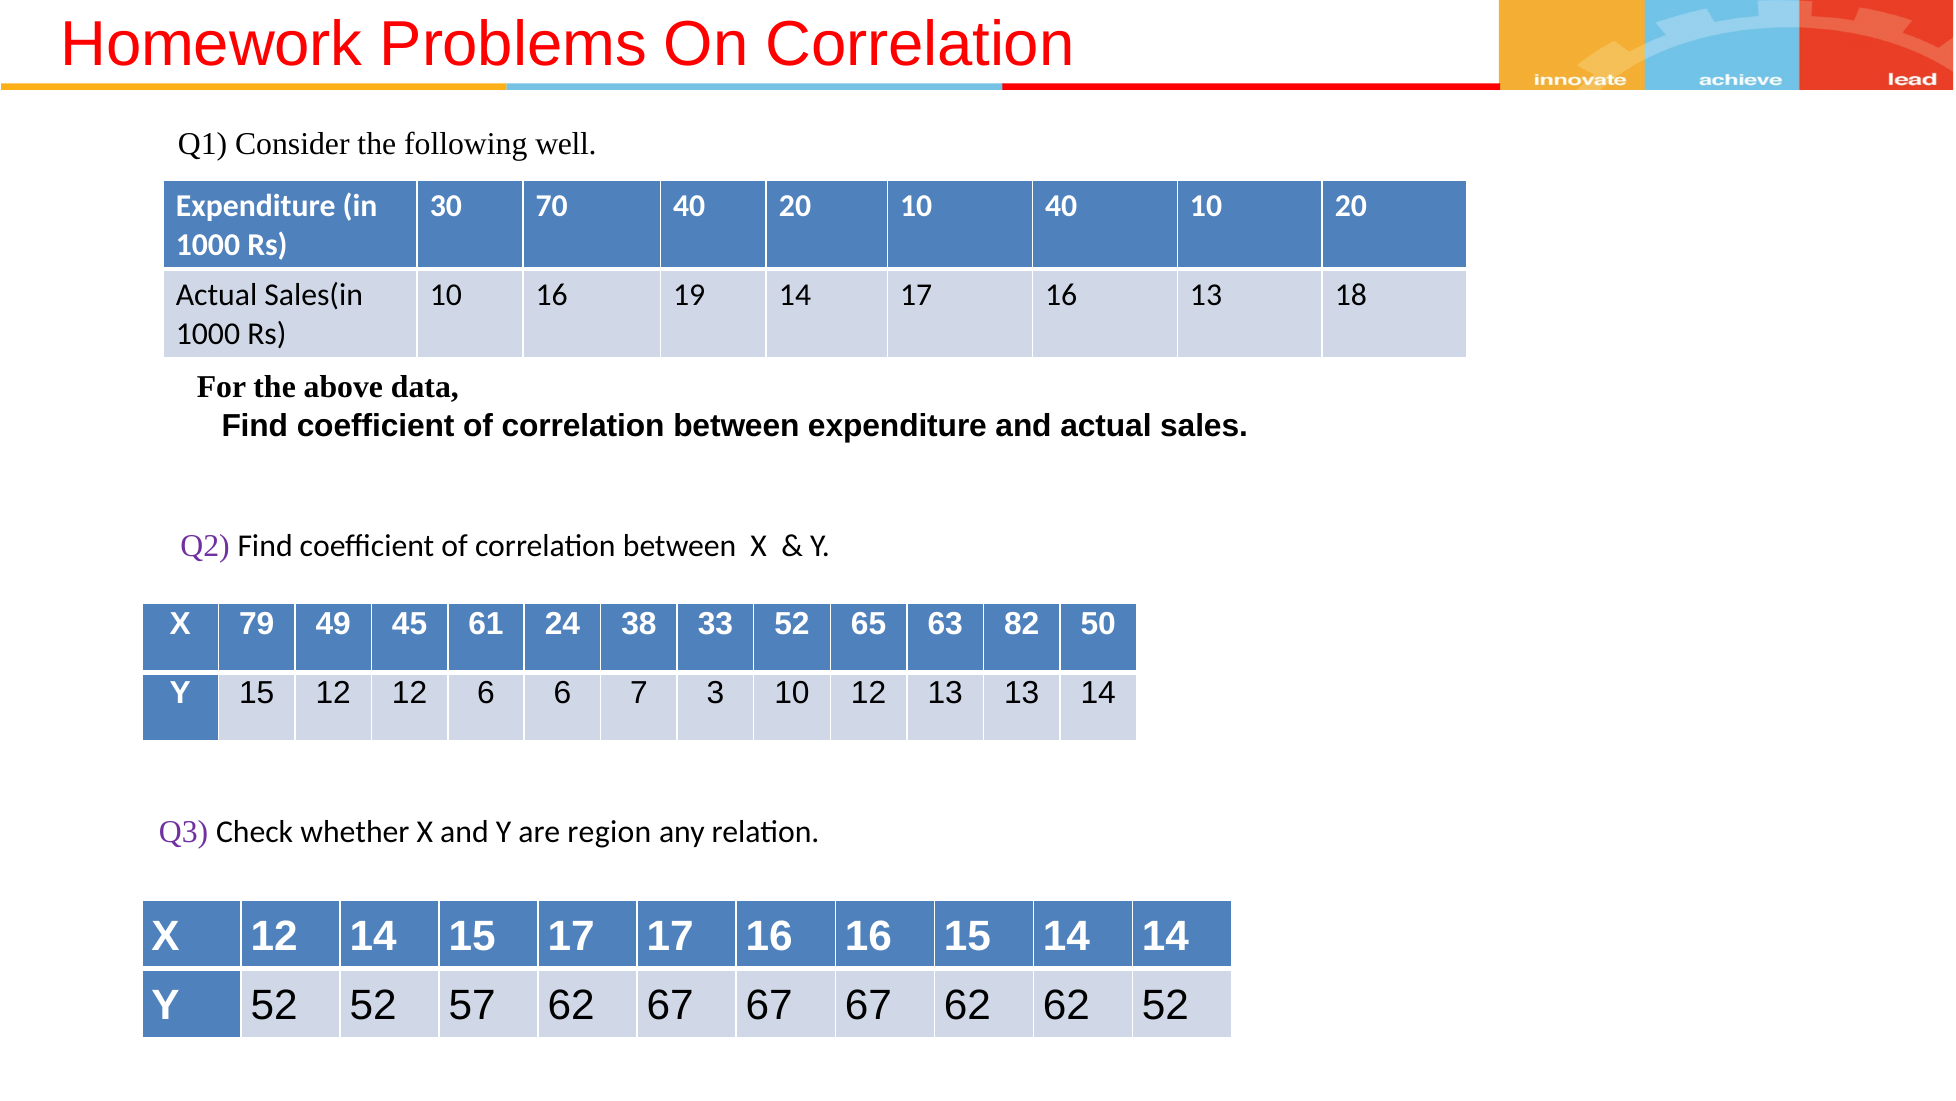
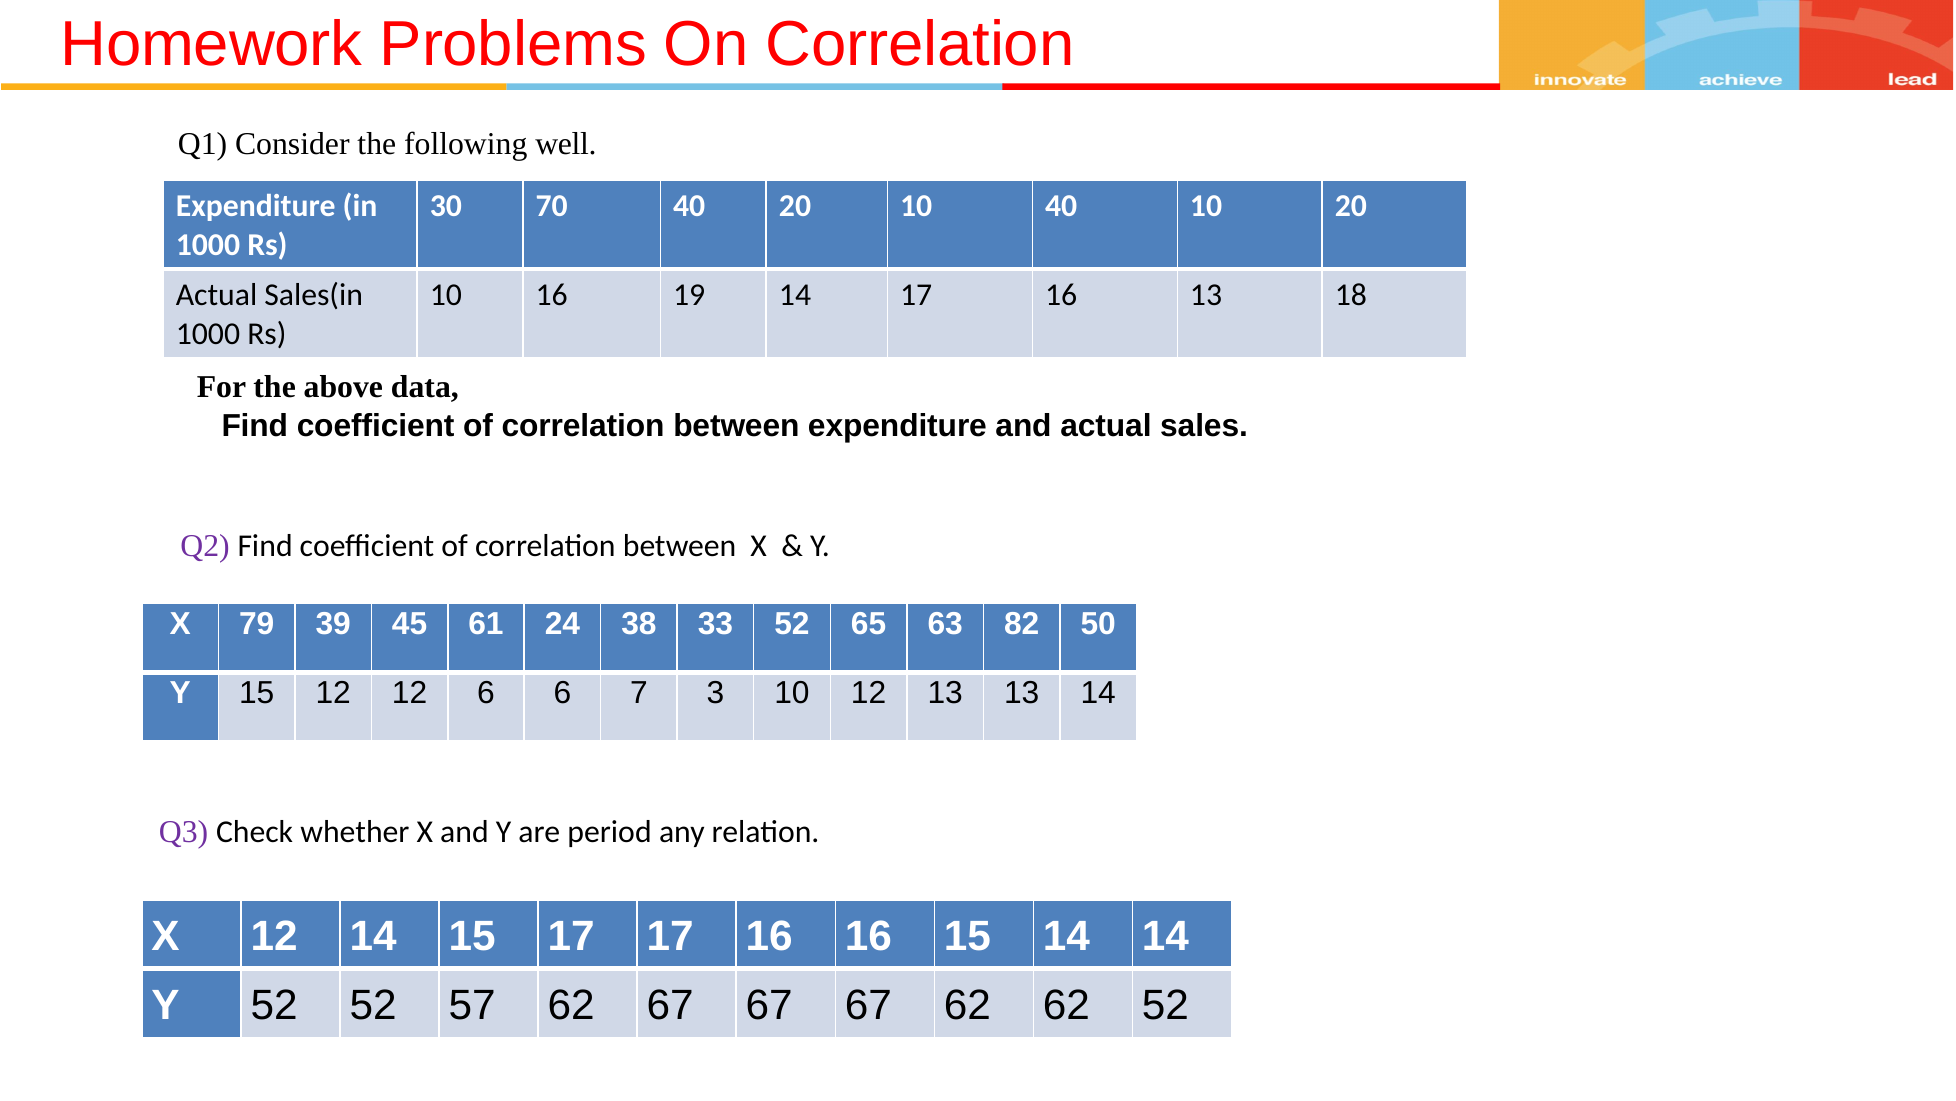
49: 49 -> 39 (333, 624)
region: region -> period (609, 832)
